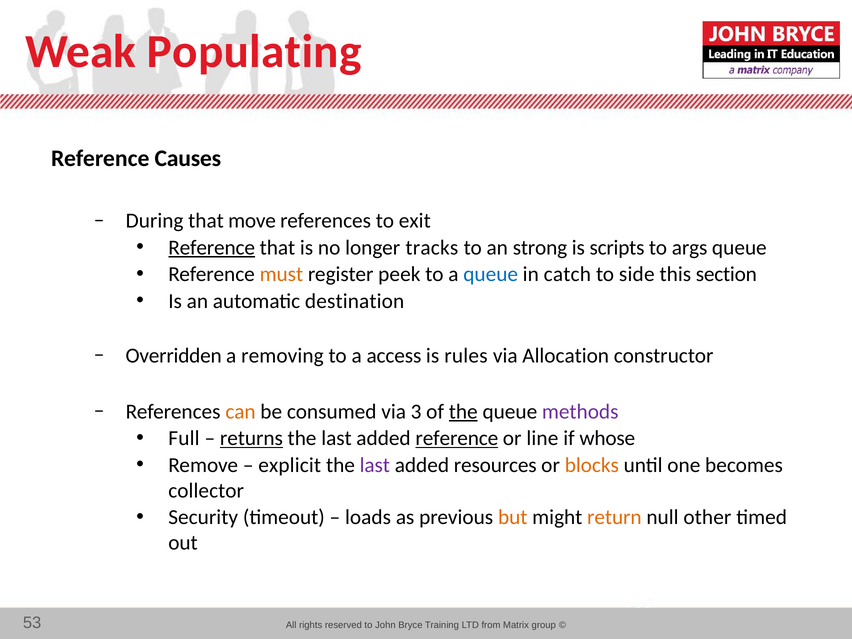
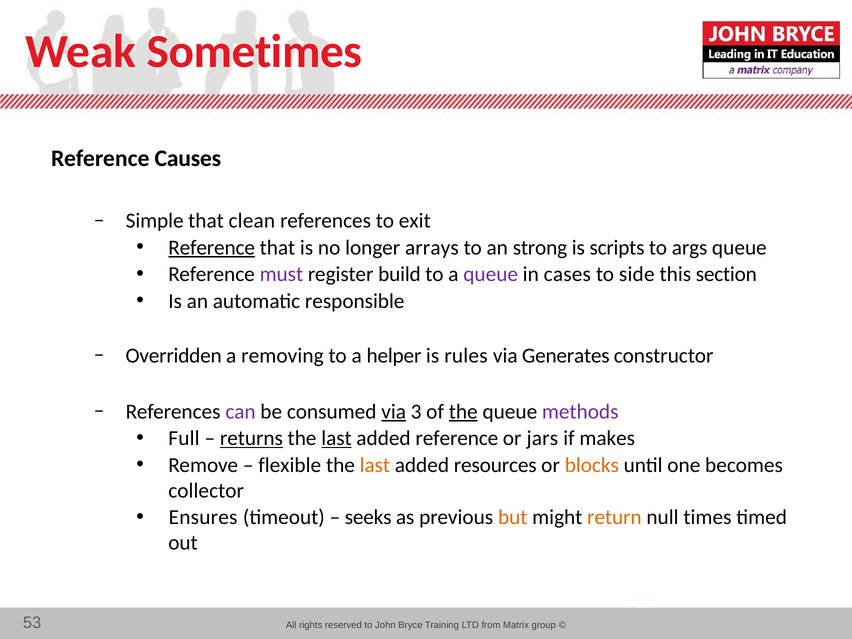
Populating: Populating -> Sometimes (255, 52)
During: During -> Simple (155, 221)
move: move -> clean (252, 221)
tracks: tracks -> arrays (432, 248)
must colour: orange -> purple (281, 274)
peek: peek -> build (399, 274)
queue colour: blue -> purple (491, 274)
catch: catch -> cases (567, 274)
destination: destination -> responsible (355, 301)
access: access -> helper (394, 356)
Allocation: Allocation -> Generates (566, 356)
can colour: orange -> purple (241, 412)
via underline: none -> present (394, 412)
last underline: none -> present (336, 438)
reference underline: present -> none (457, 438)
line: line -> jars (542, 438)
whose: whose -> makes (607, 438)
explicit: explicit -> flexible (290, 465)
last colour: purple -> orange (375, 465)
Security: Security -> Ensures (203, 517)
loads: loads -> seeks (368, 517)
other: other -> times (707, 517)
